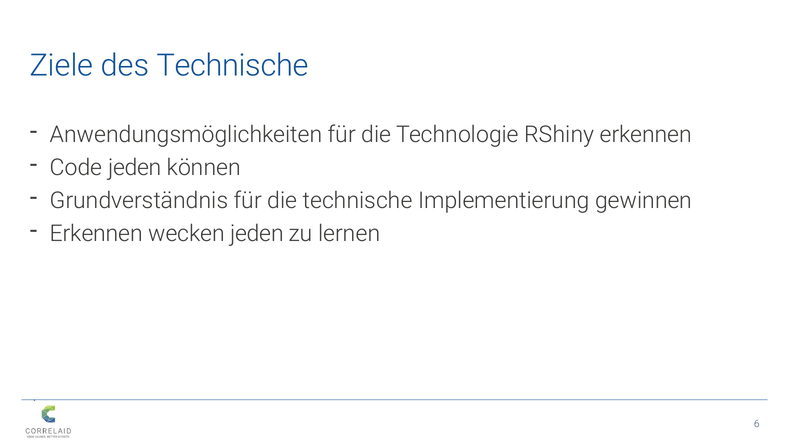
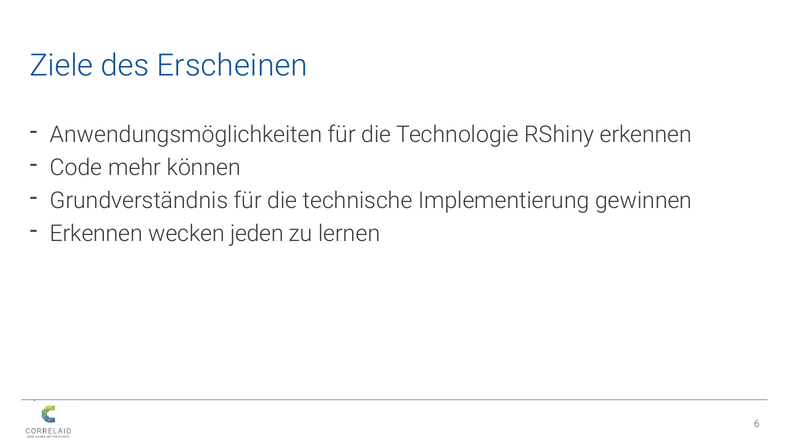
des Technische: Technische -> Erscheinen (232, 65)
Code jeden: jeden -> mehr (135, 167)
